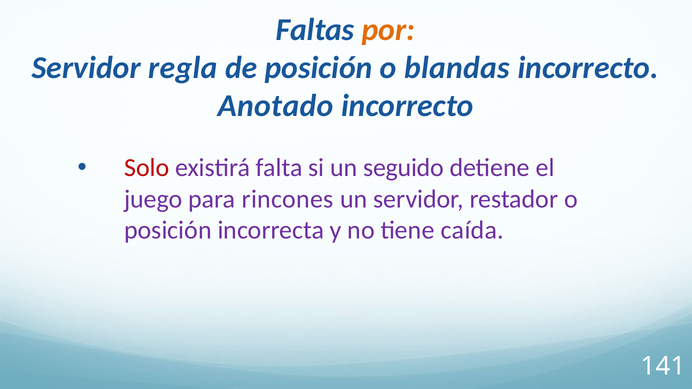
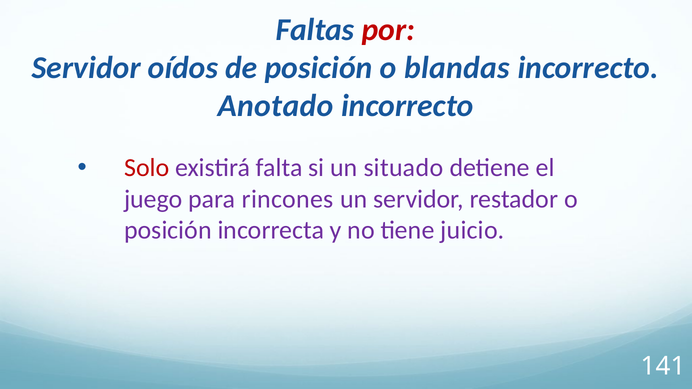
por colour: orange -> red (388, 30)
regla: regla -> oídos (183, 68)
seguido: seguido -> situado (403, 168)
caída: caída -> juicio (472, 230)
